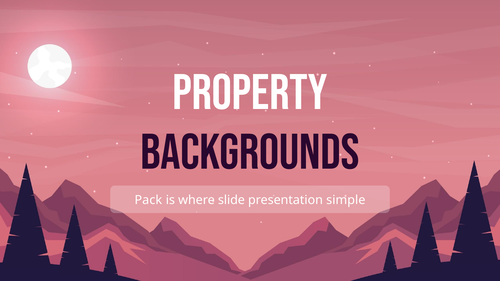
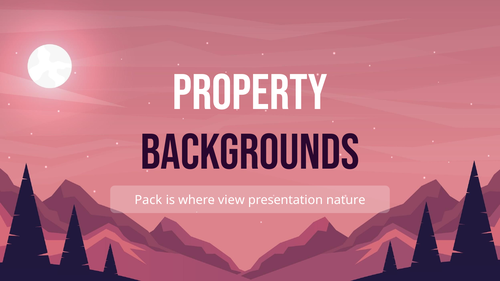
slide: slide -> view (231, 200)
simple: simple -> nature (346, 200)
